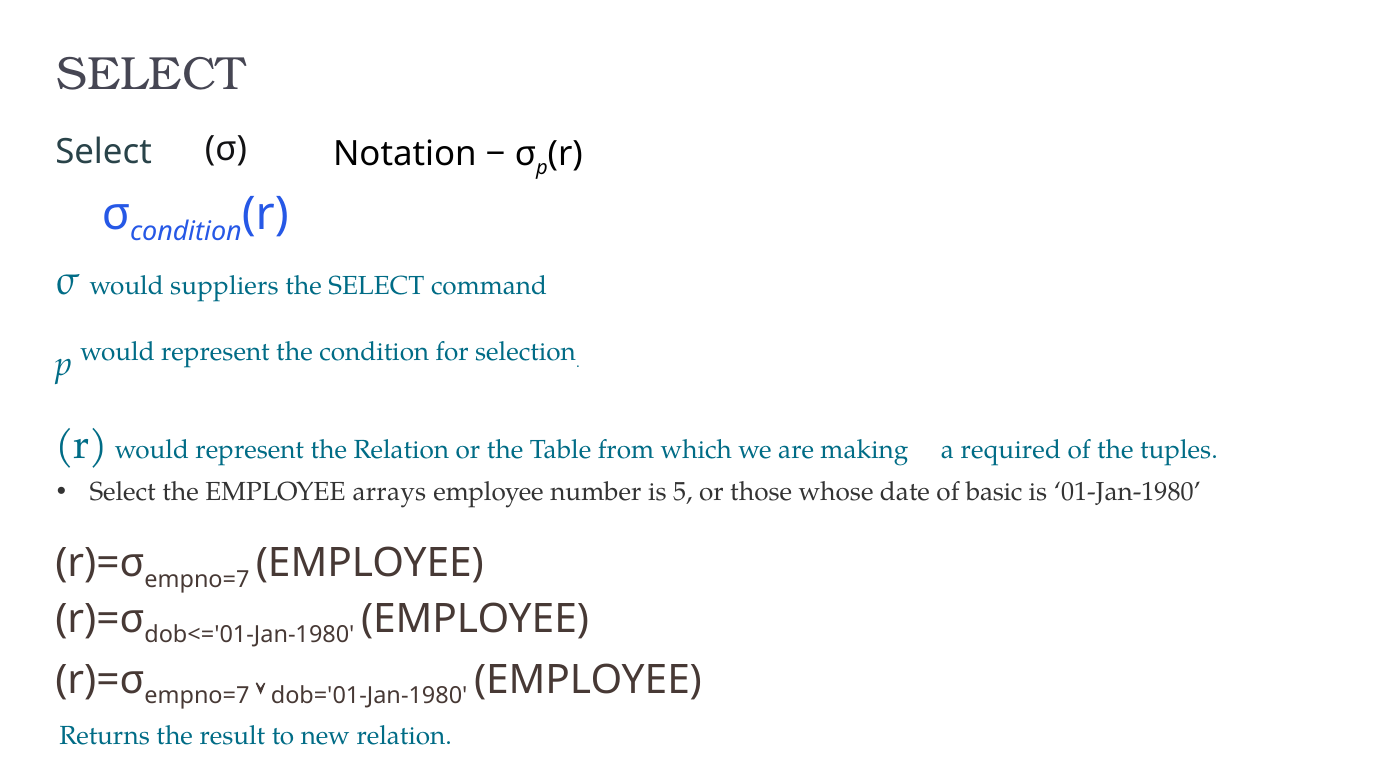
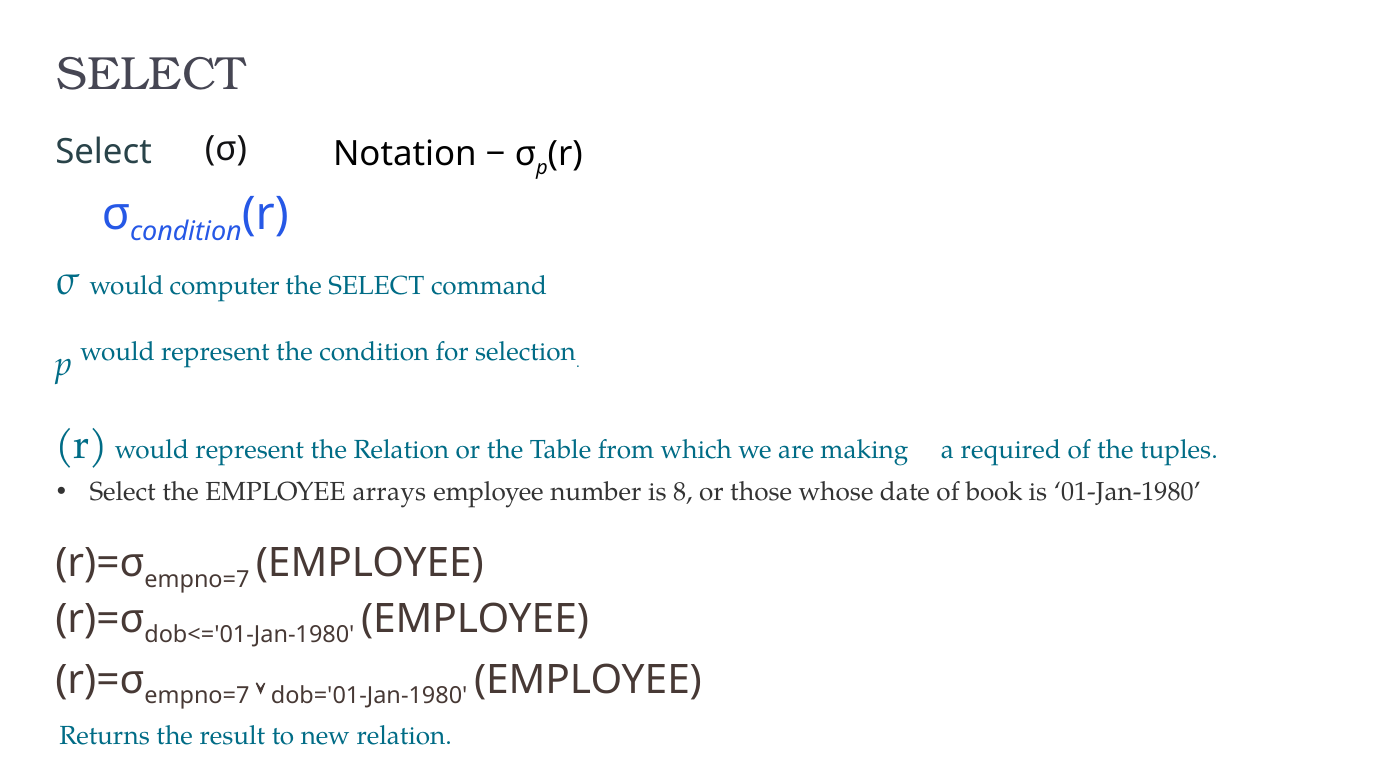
suppliers: suppliers -> computer (225, 286)
5: 5 -> 8 (683, 493)
basic: basic -> book (994, 493)
